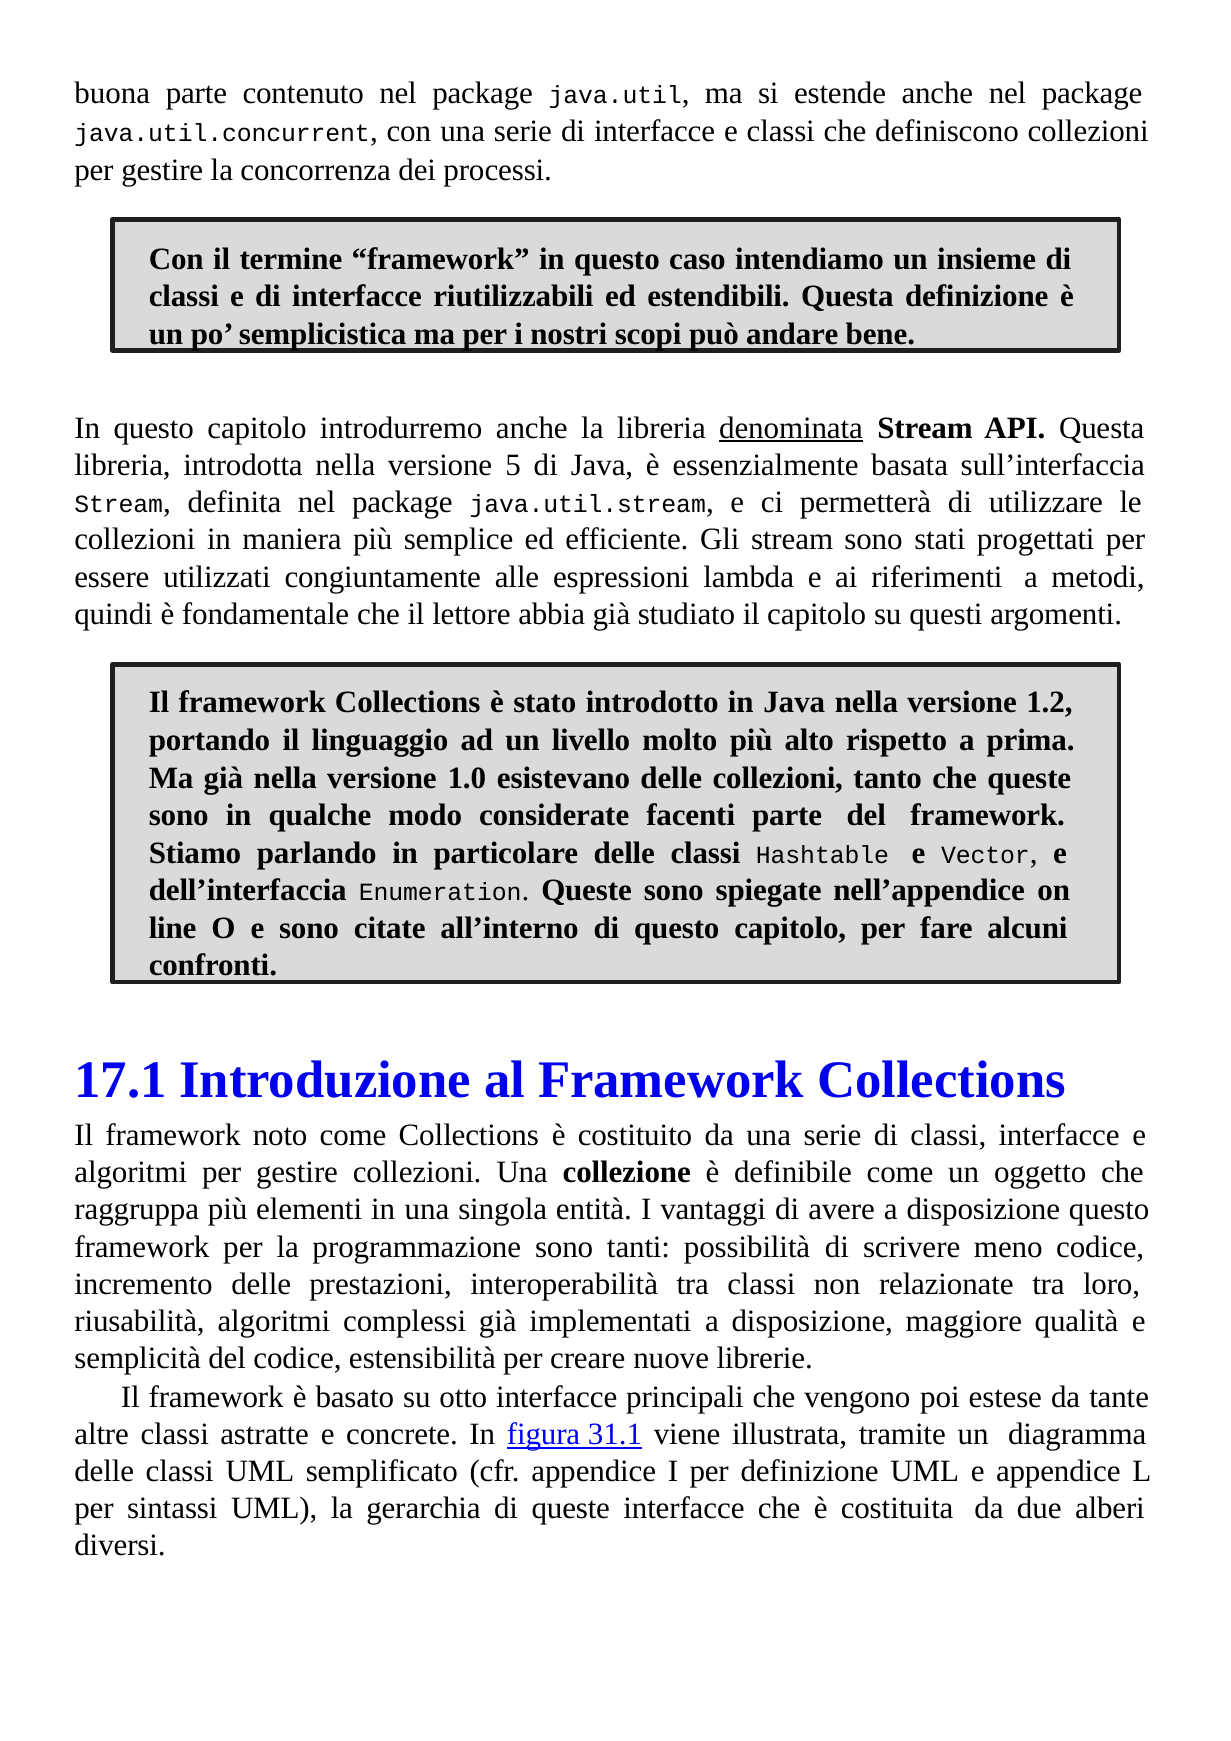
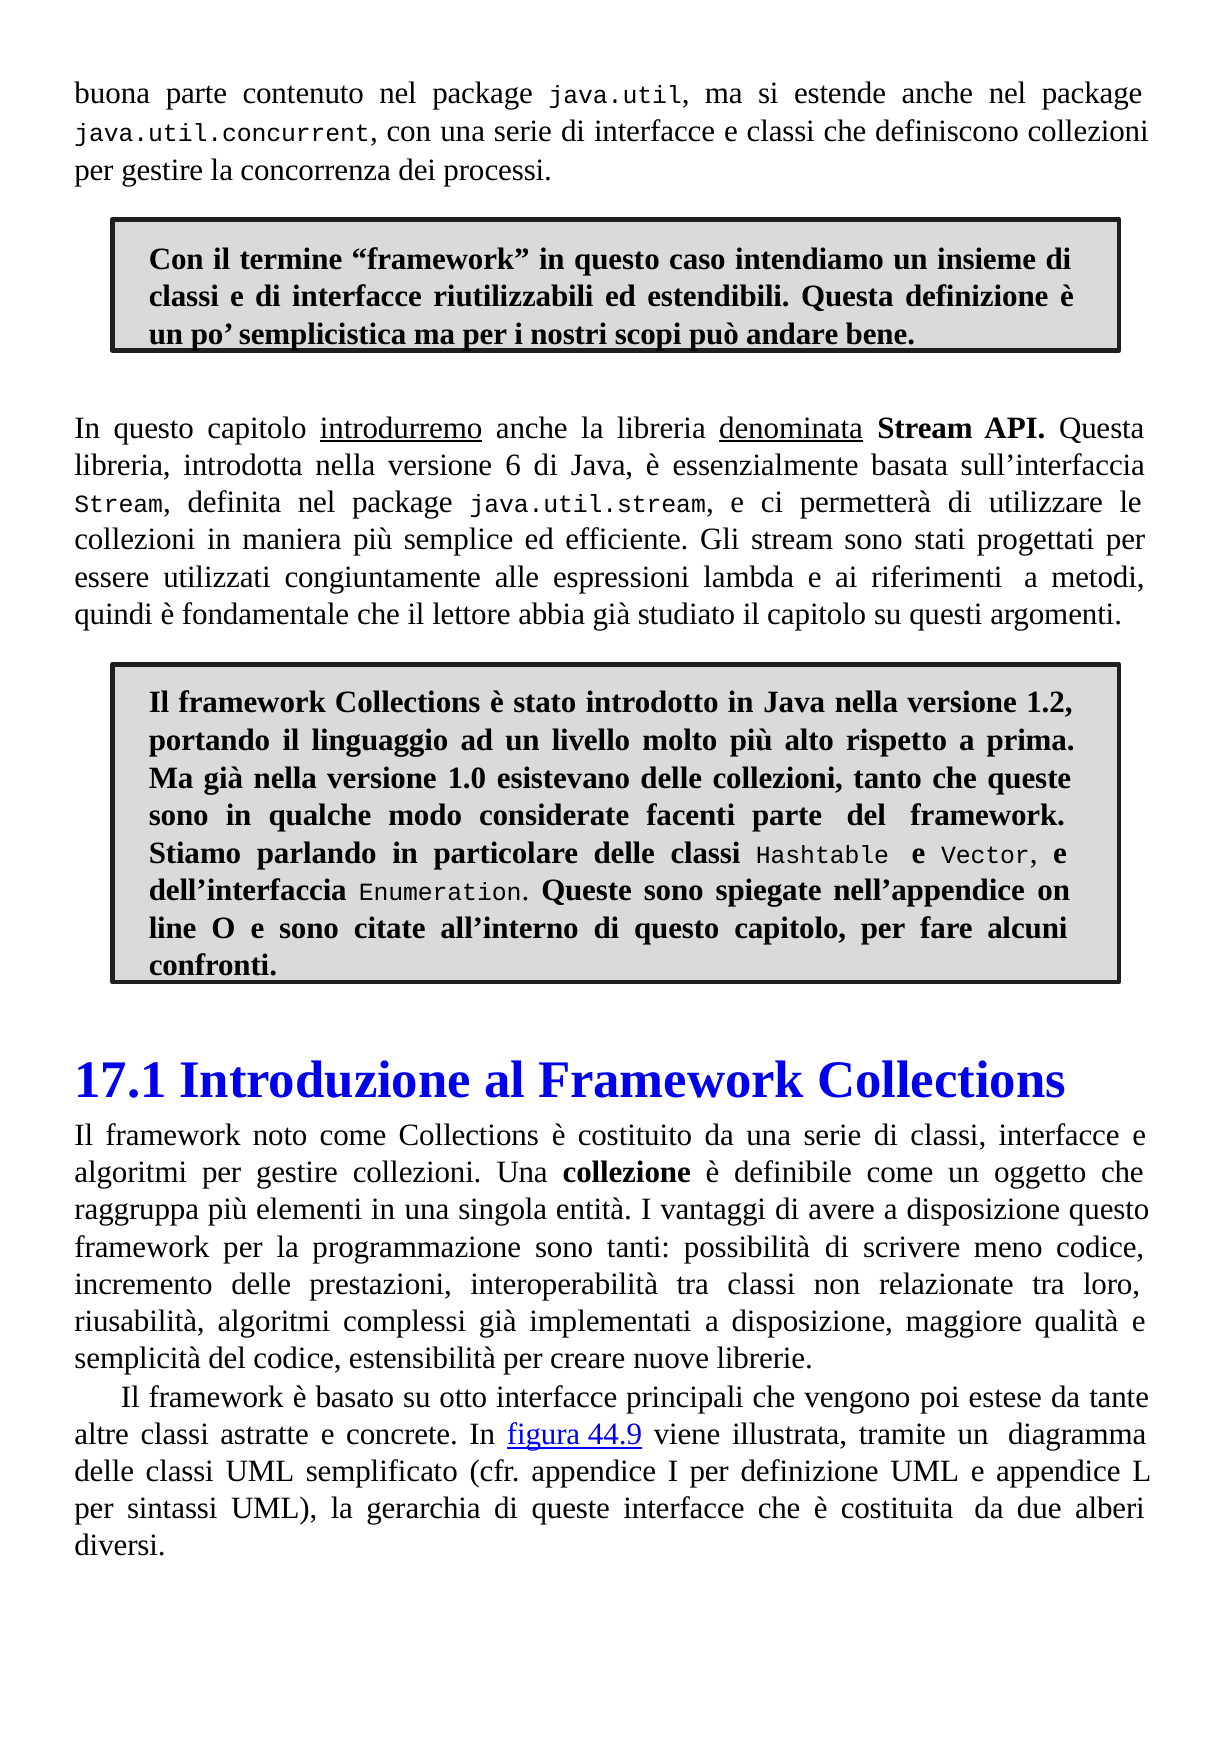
introdurremo underline: none -> present (401, 428)
5: 5 -> 6 (513, 466)
31.1: 31.1 -> 44.9 (615, 1435)
